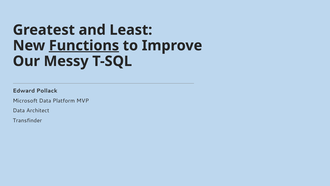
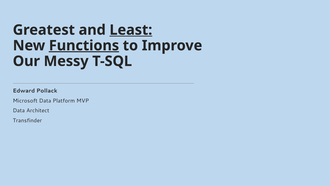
Least underline: none -> present (131, 30)
